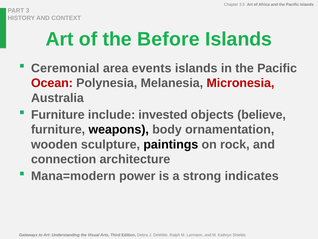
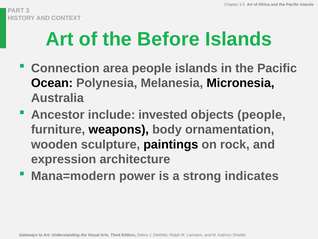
Ceremonial: Ceremonial -> Connection (65, 68)
area events: events -> people (152, 68)
Ocean colour: red -> black (52, 83)
Micronesia colour: red -> black (240, 83)
Furniture: Furniture -> Ancestor (58, 114)
objects believe: believe -> people (261, 114)
connection: connection -> expression (64, 159)
